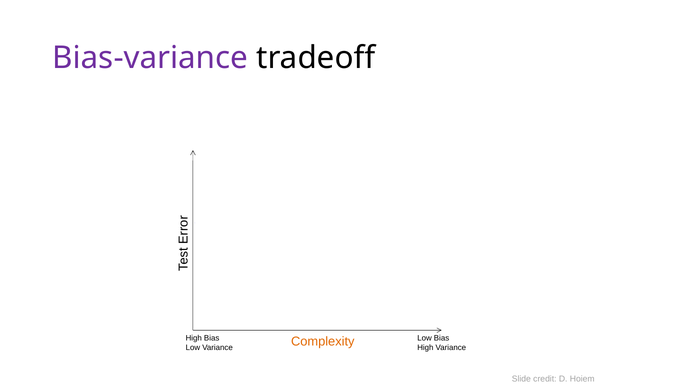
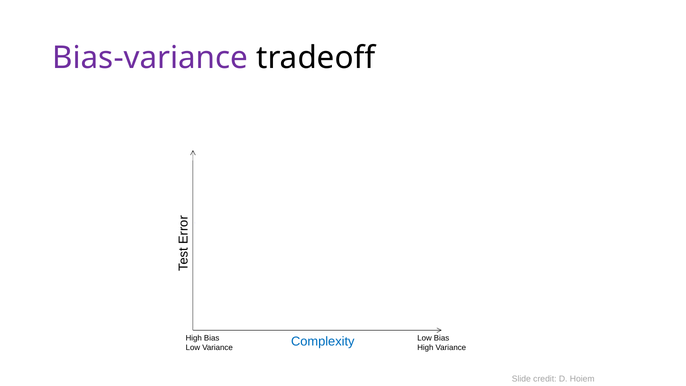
Complexity colour: orange -> blue (323, 341)
